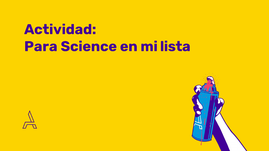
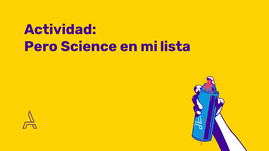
Para: Para -> Pero (41, 47)
